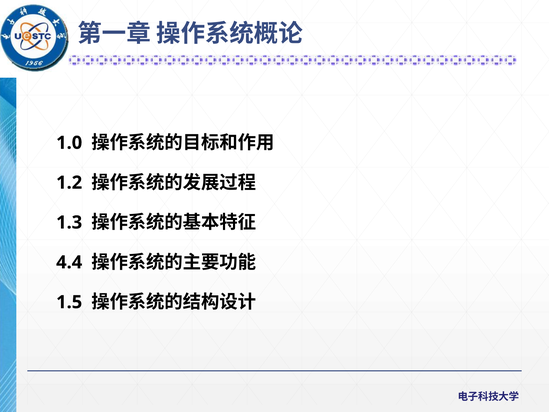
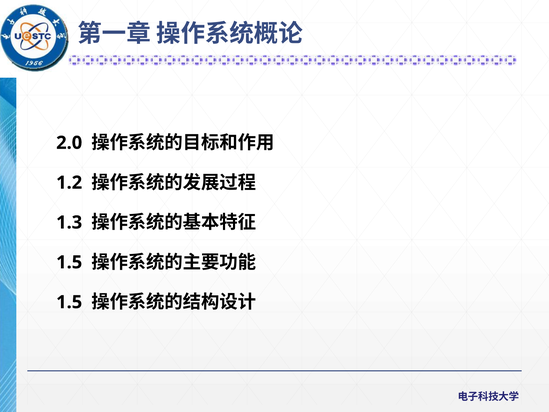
1.0: 1.0 -> 2.0 (69, 143)
4.4: 4.4 -> 1.5 (69, 262)
